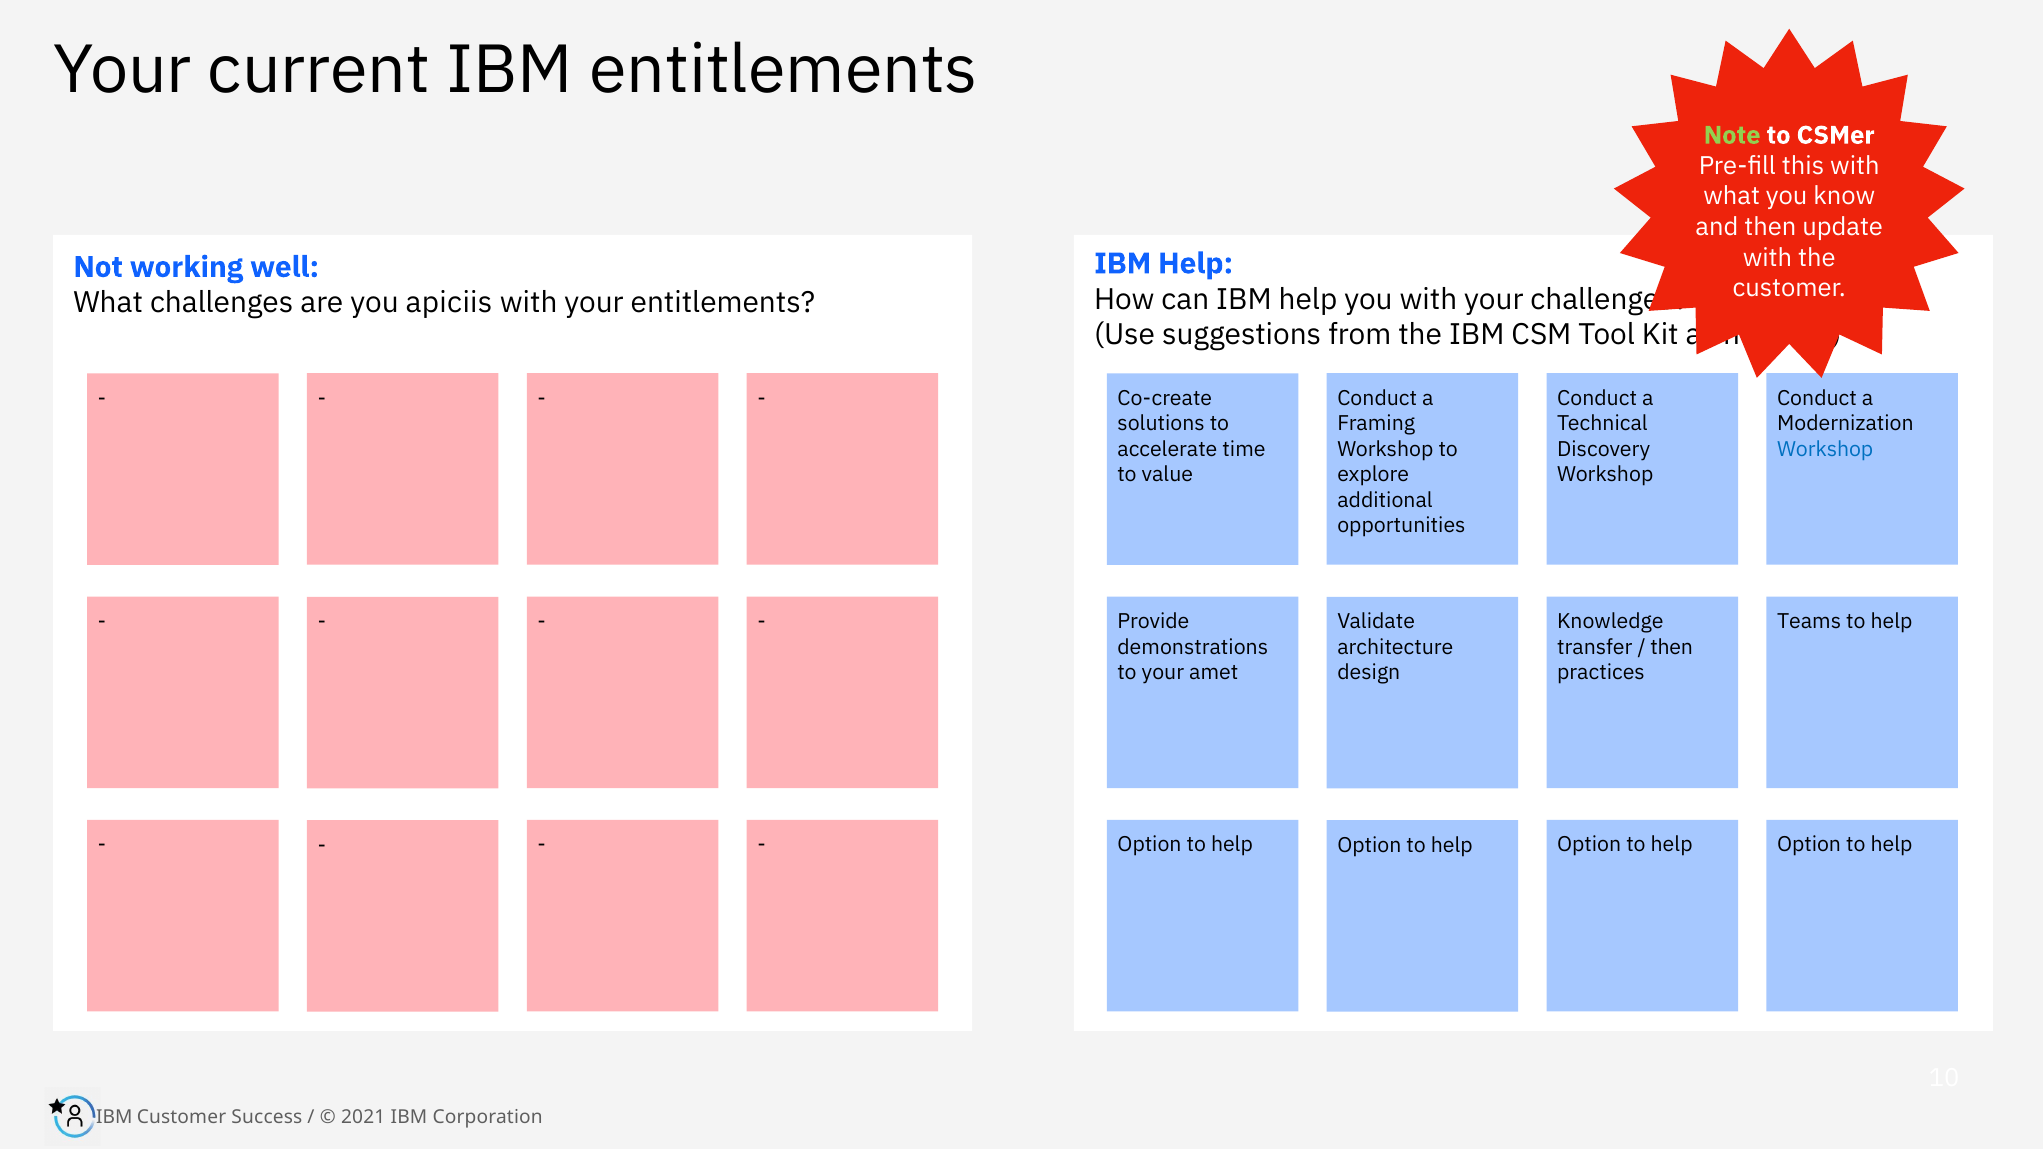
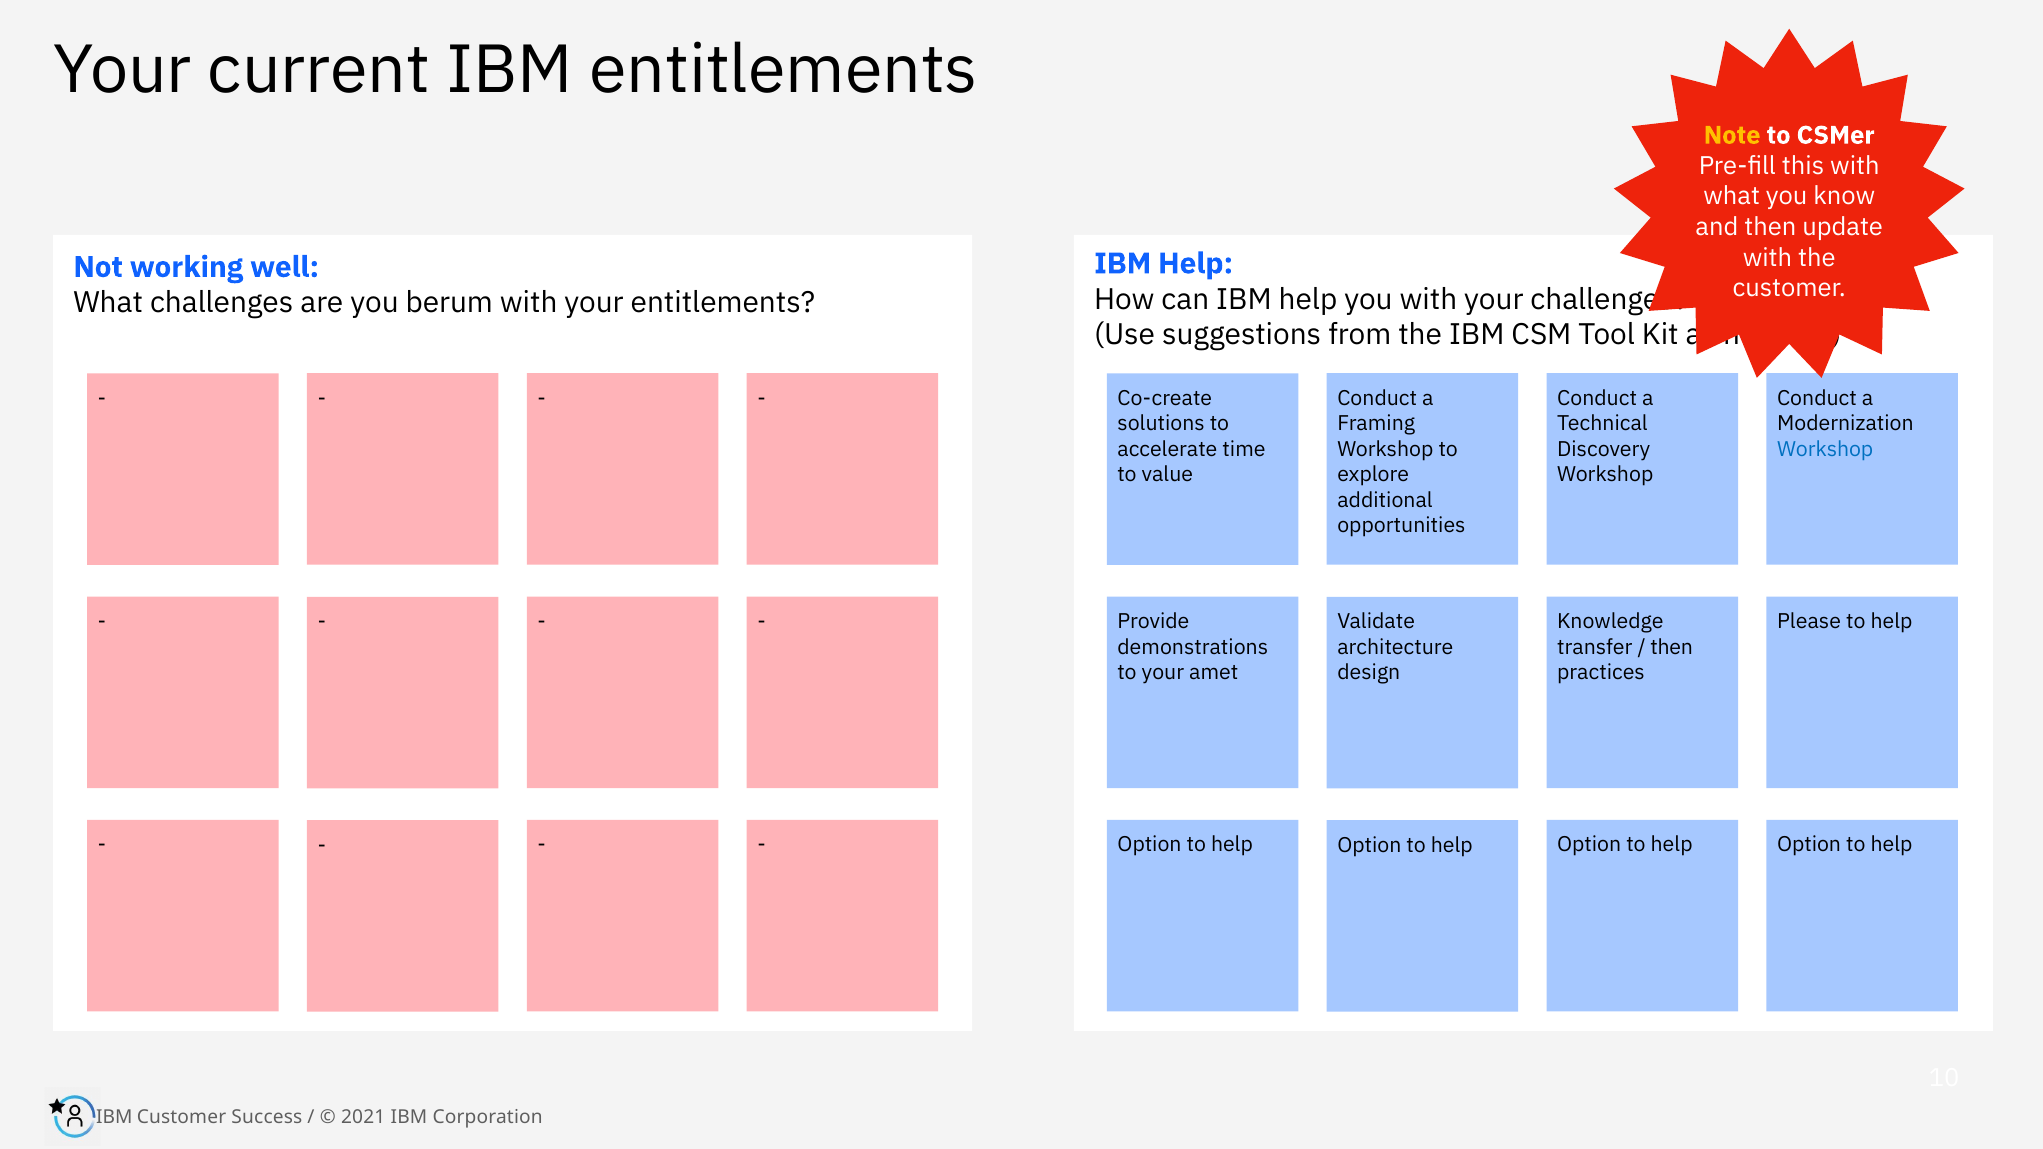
Note colour: light green -> yellow (1732, 135)
apiciis: apiciis -> berum (449, 303)
Teams: Teams -> Please (1809, 622)
